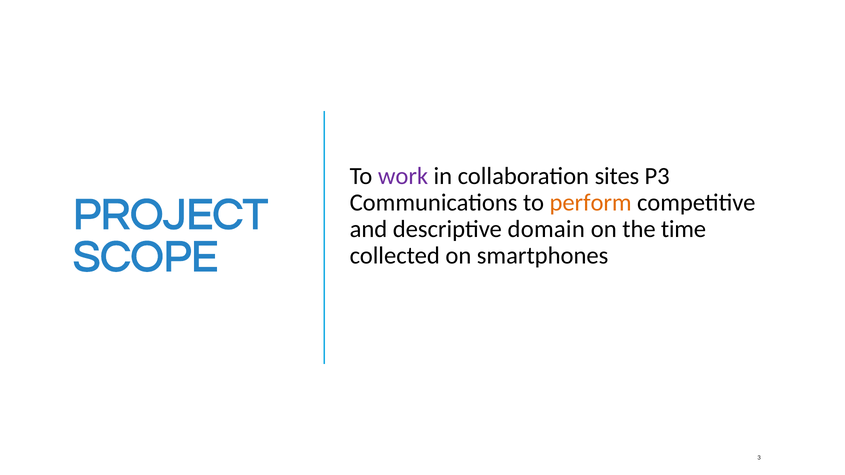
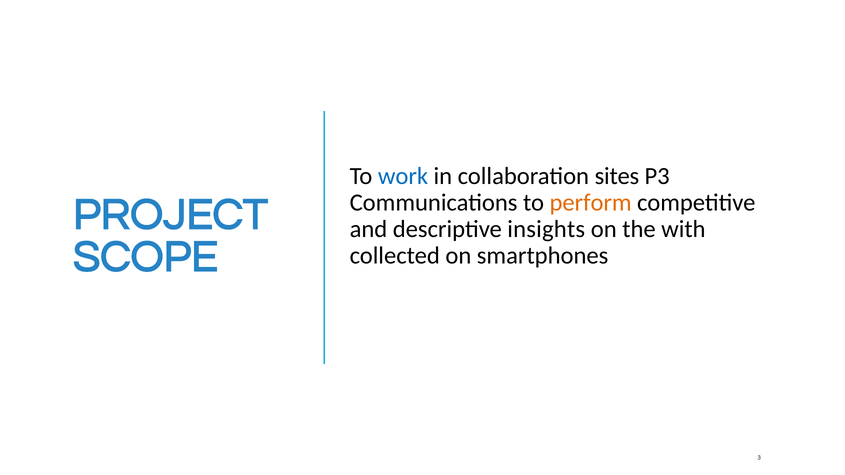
work colour: purple -> blue (403, 176)
domain: domain -> insights (546, 229)
time: time -> with (683, 229)
